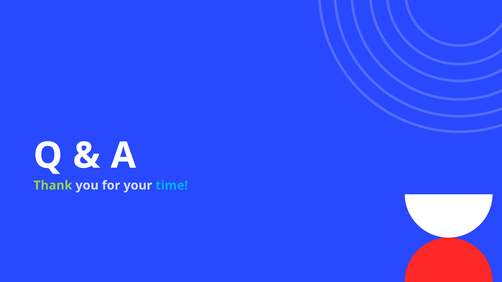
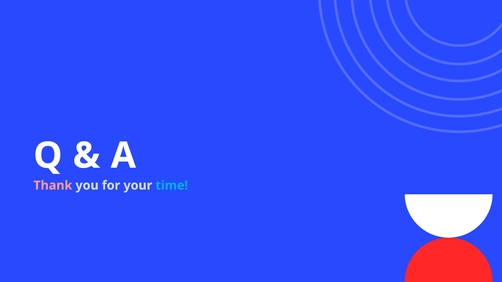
Thank colour: light green -> pink (53, 186)
